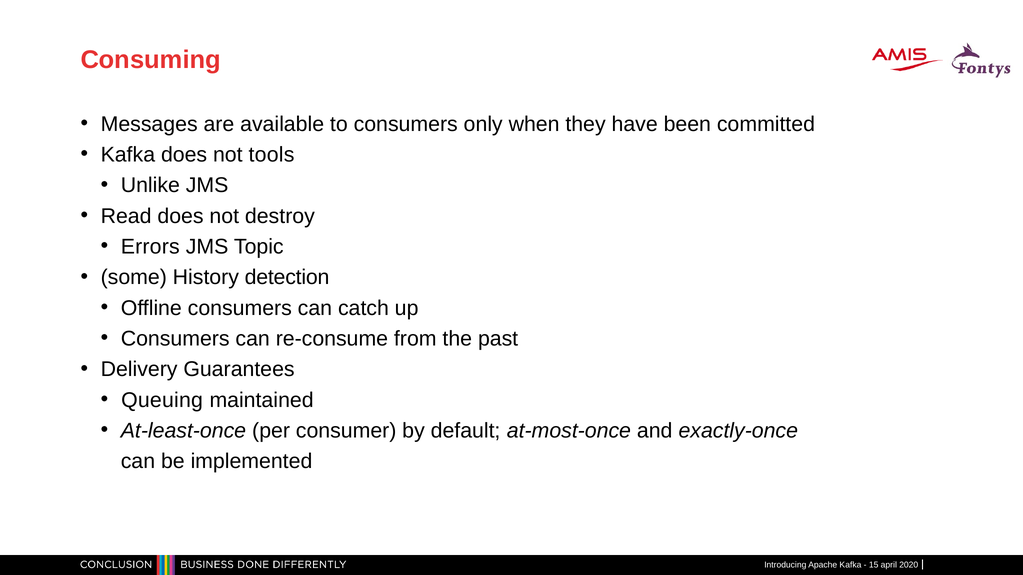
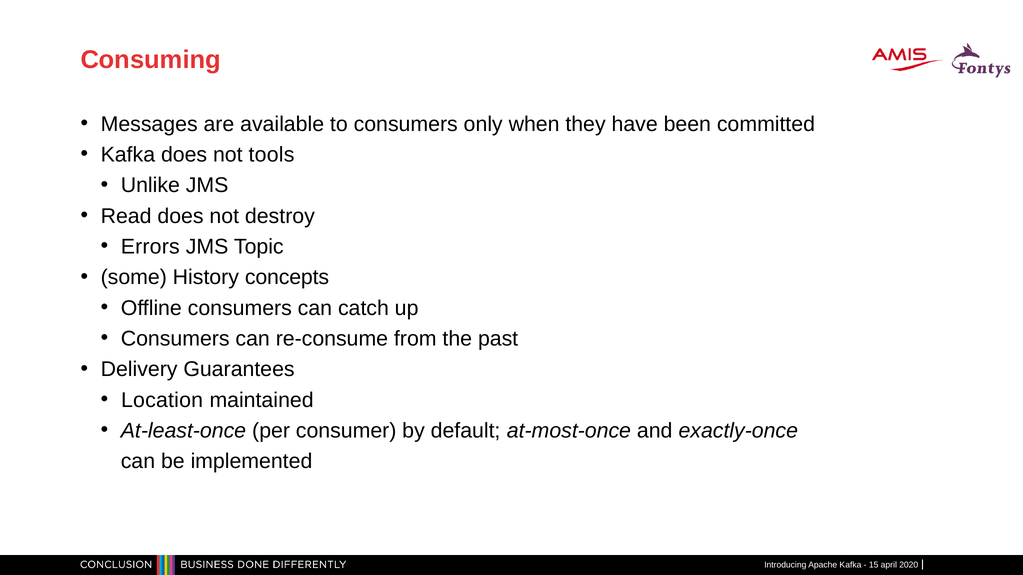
detection: detection -> concepts (287, 278)
Queuing: Queuing -> Location (162, 400)
